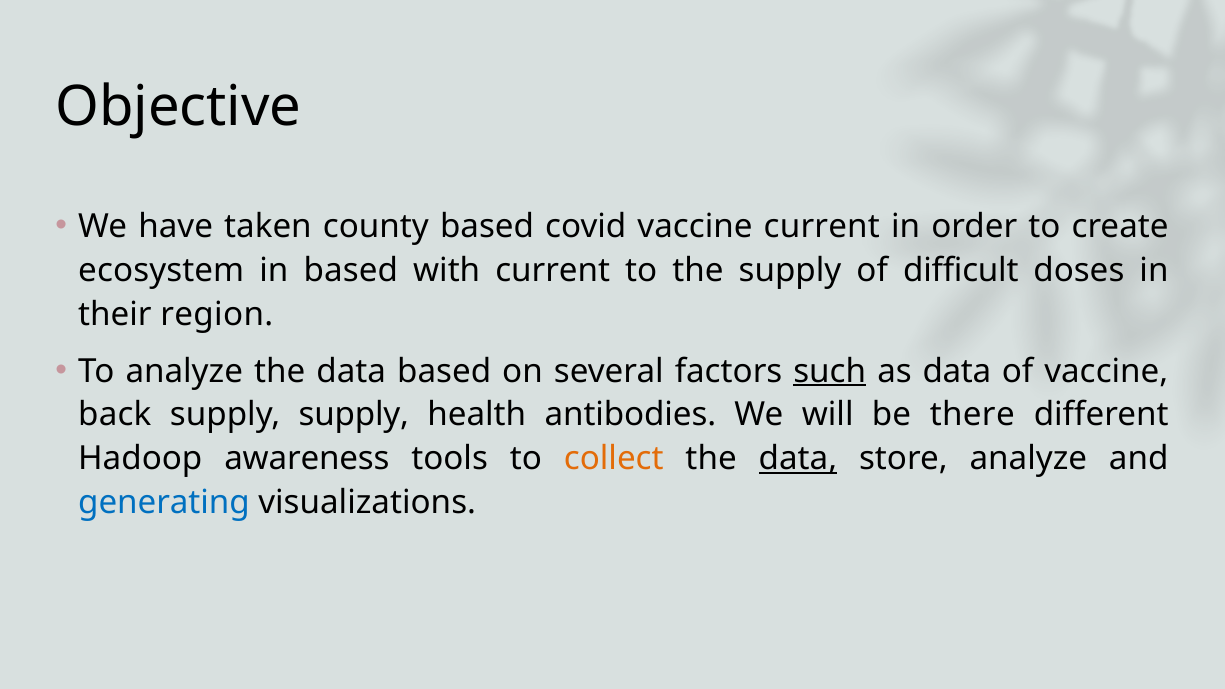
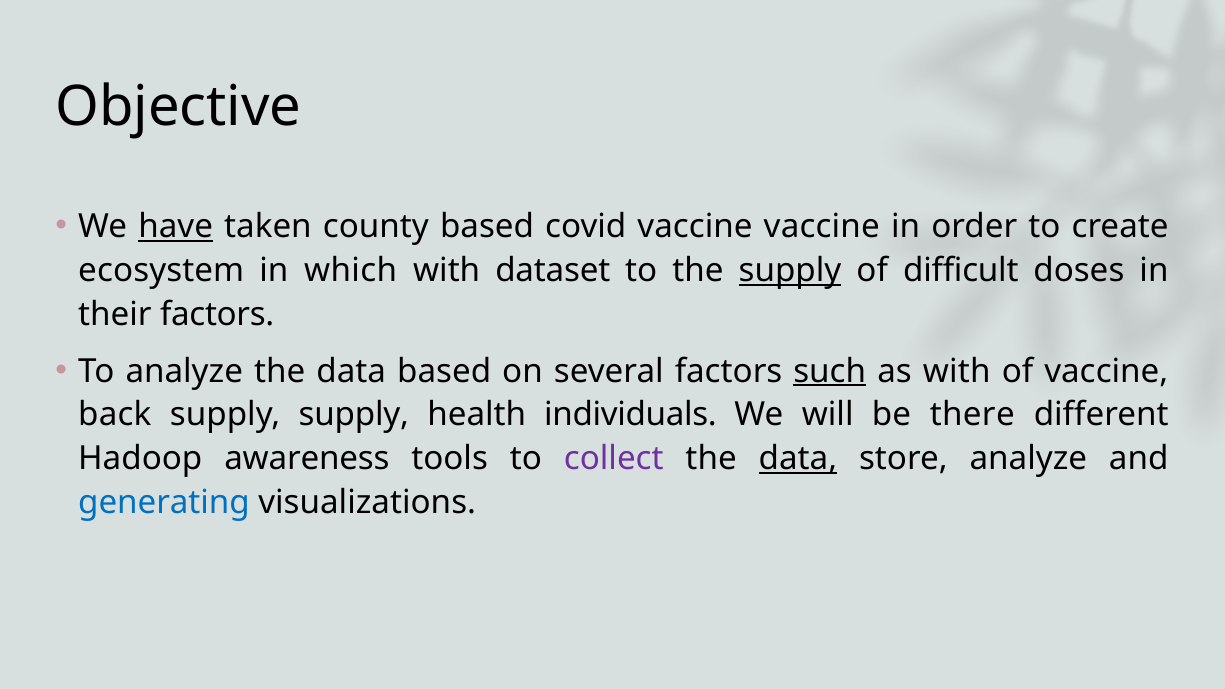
have underline: none -> present (176, 227)
vaccine current: current -> vaccine (822, 227)
in based: based -> which (351, 271)
with current: current -> dataset (553, 271)
supply underline: none -> present (790, 271)
their region: region -> factors (217, 314)
as data: data -> with (957, 371)
antibodies: antibodies -> individuals (631, 415)
collect colour: orange -> purple (614, 459)
